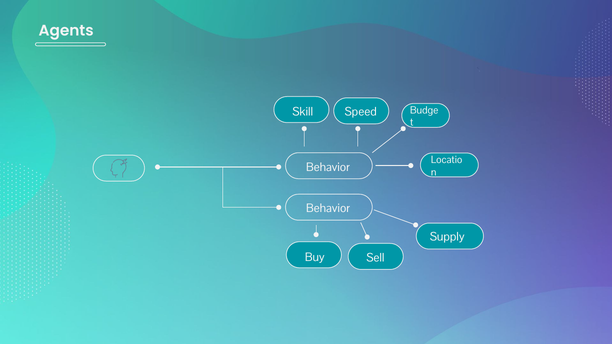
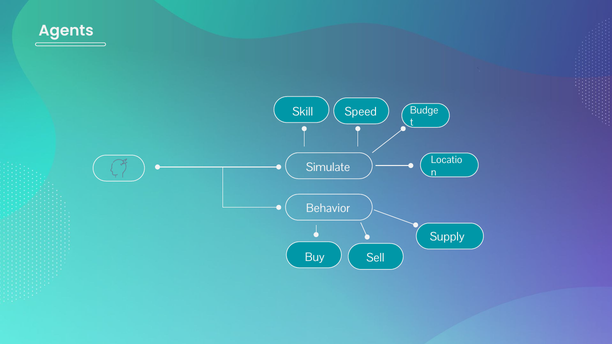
Behavior: Behavior -> Simulate (328, 167)
